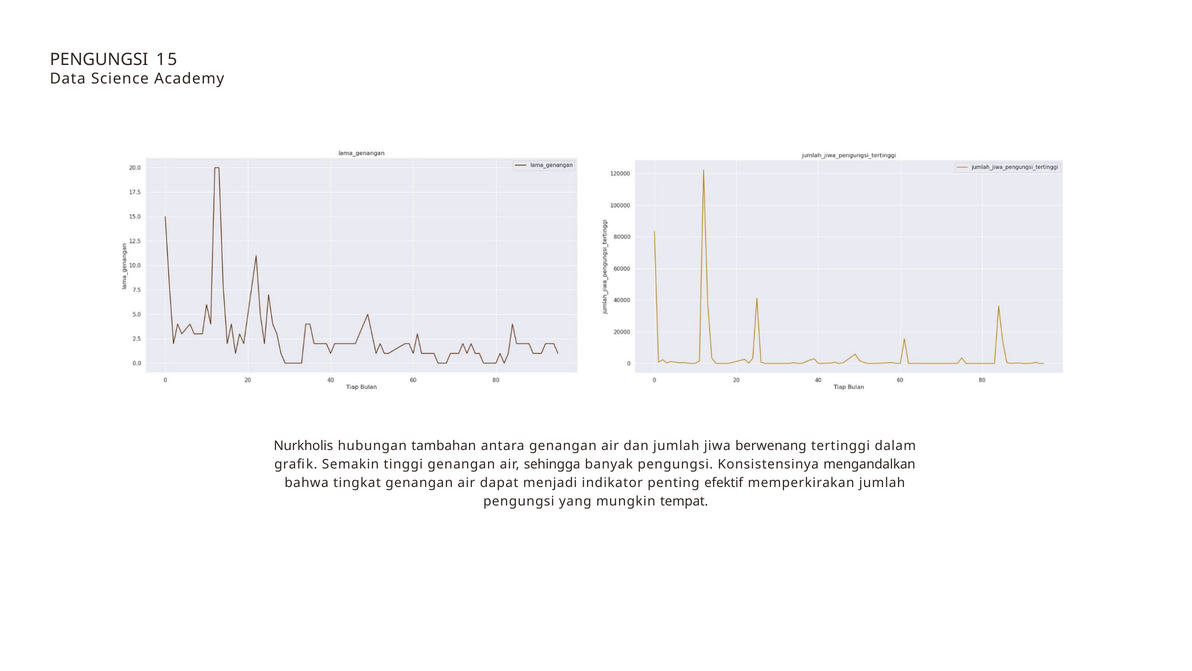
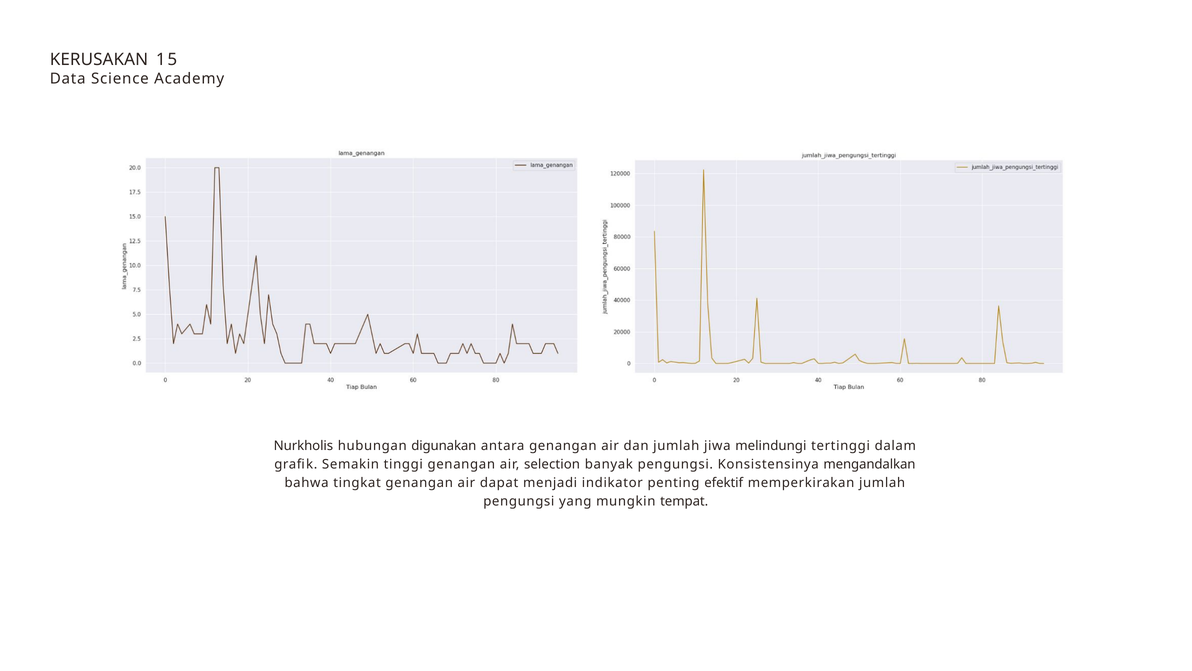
PENGUNGSI: PENGUNGSI -> KERUSAKAN (99, 60)
tambahan: tambahan -> digunakan (444, 445)
berwenang: berwenang -> melindungi (771, 445)
sehingga: sehingga -> selection (552, 464)
